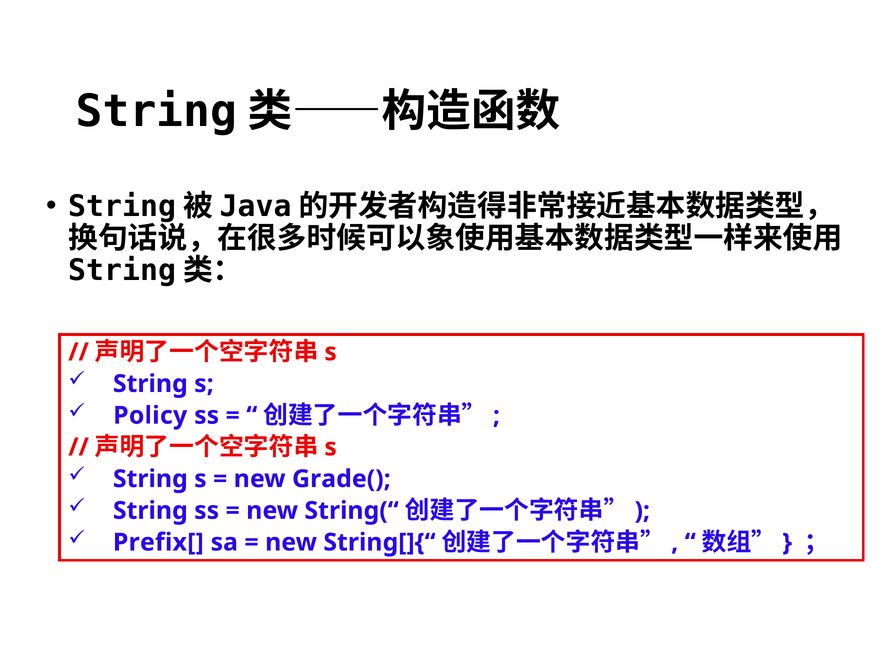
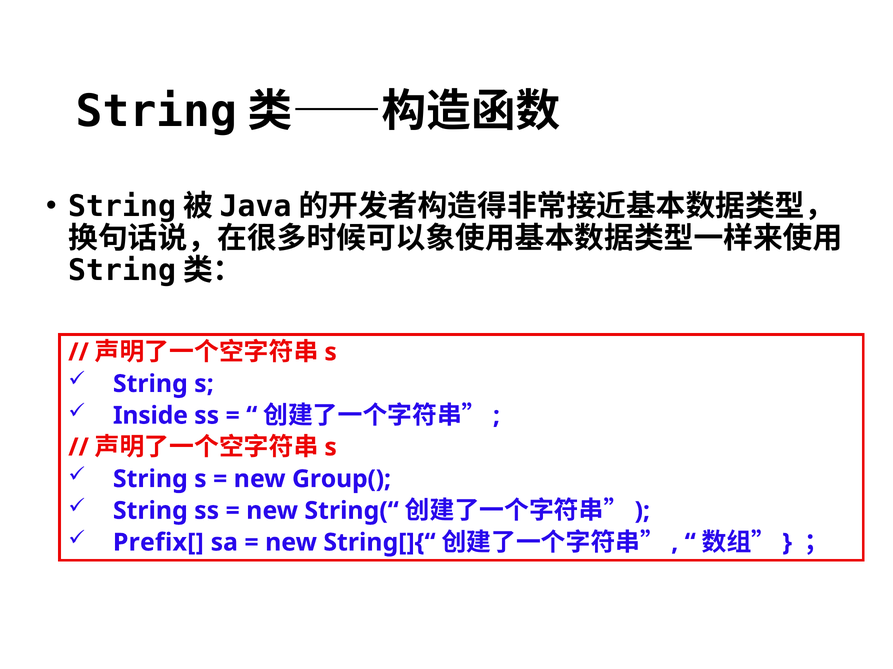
Policy: Policy -> Inside (150, 416)
Grade(: Grade( -> Group( (342, 479)
